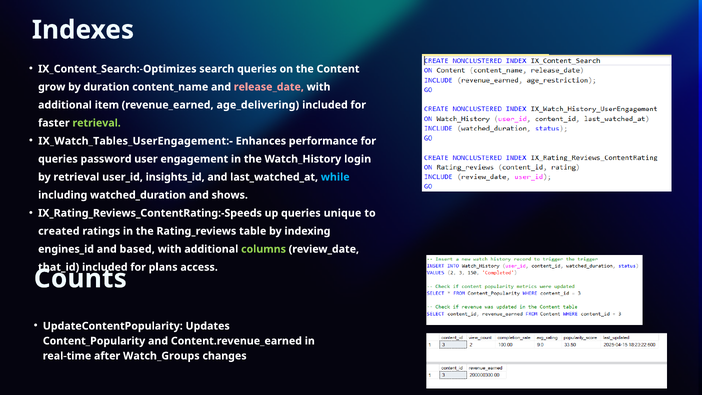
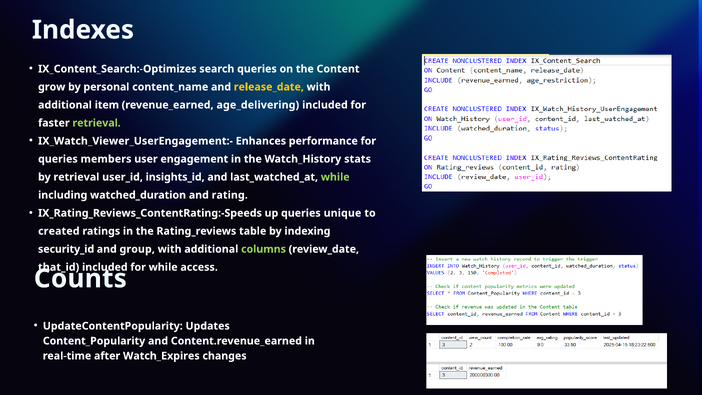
duration: duration -> personal (106, 87)
release_date colour: pink -> yellow (269, 87)
IX_Watch_Tables_UserEngagement:-: IX_Watch_Tables_UserEngagement:- -> IX_Watch_Viewer_UserEngagement:- (136, 141)
password: password -> members (106, 159)
login: login -> stats (358, 159)
while colour: light blue -> light green (335, 177)
shows: shows -> rating (230, 195)
engines_id: engines_id -> security_id (66, 249)
based: based -> group (137, 249)
for plans: plans -> while (163, 267)
Watch_Groups: Watch_Groups -> Watch_Expires (161, 356)
